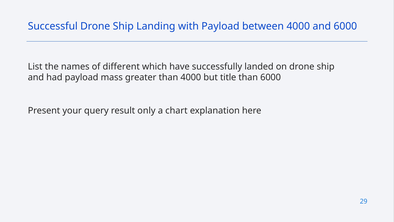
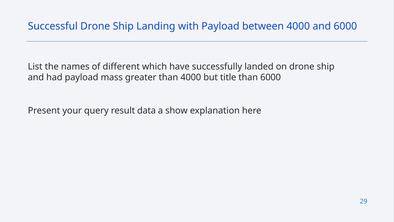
only: only -> data (147, 110)
chart: chart -> show (176, 110)
